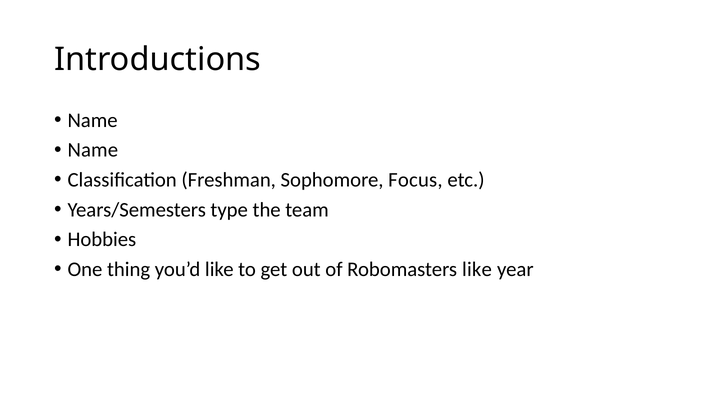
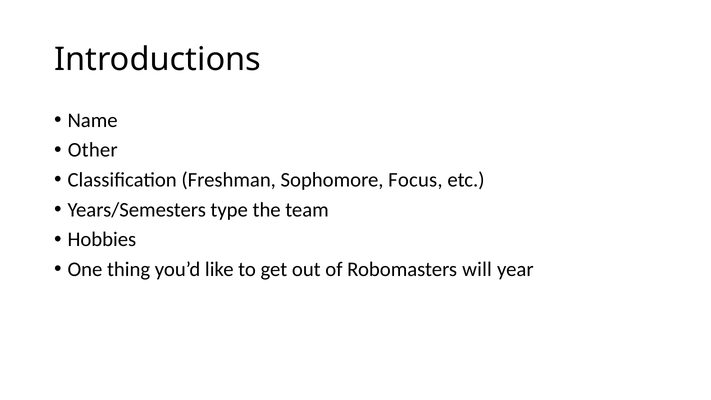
Name: Name -> Other (93, 150)
Robomasters like: like -> will (477, 269)
